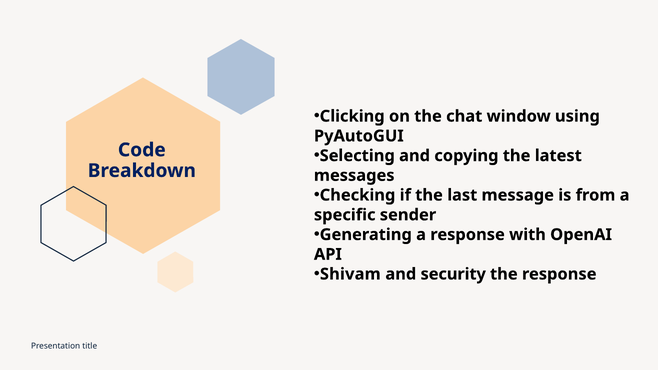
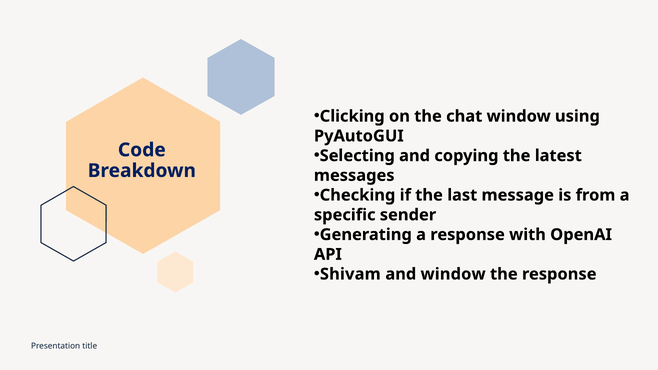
and security: security -> window (453, 274)
